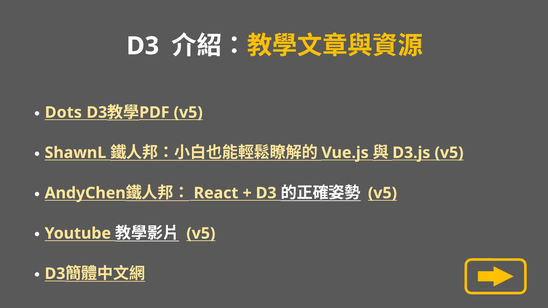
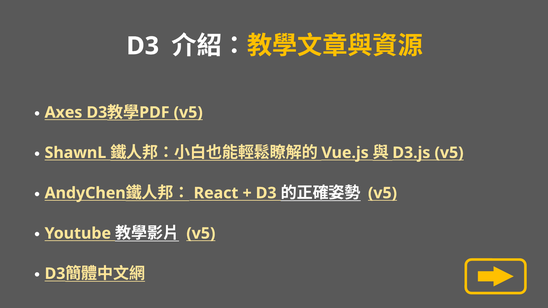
Dots: Dots -> Axes (63, 112)
